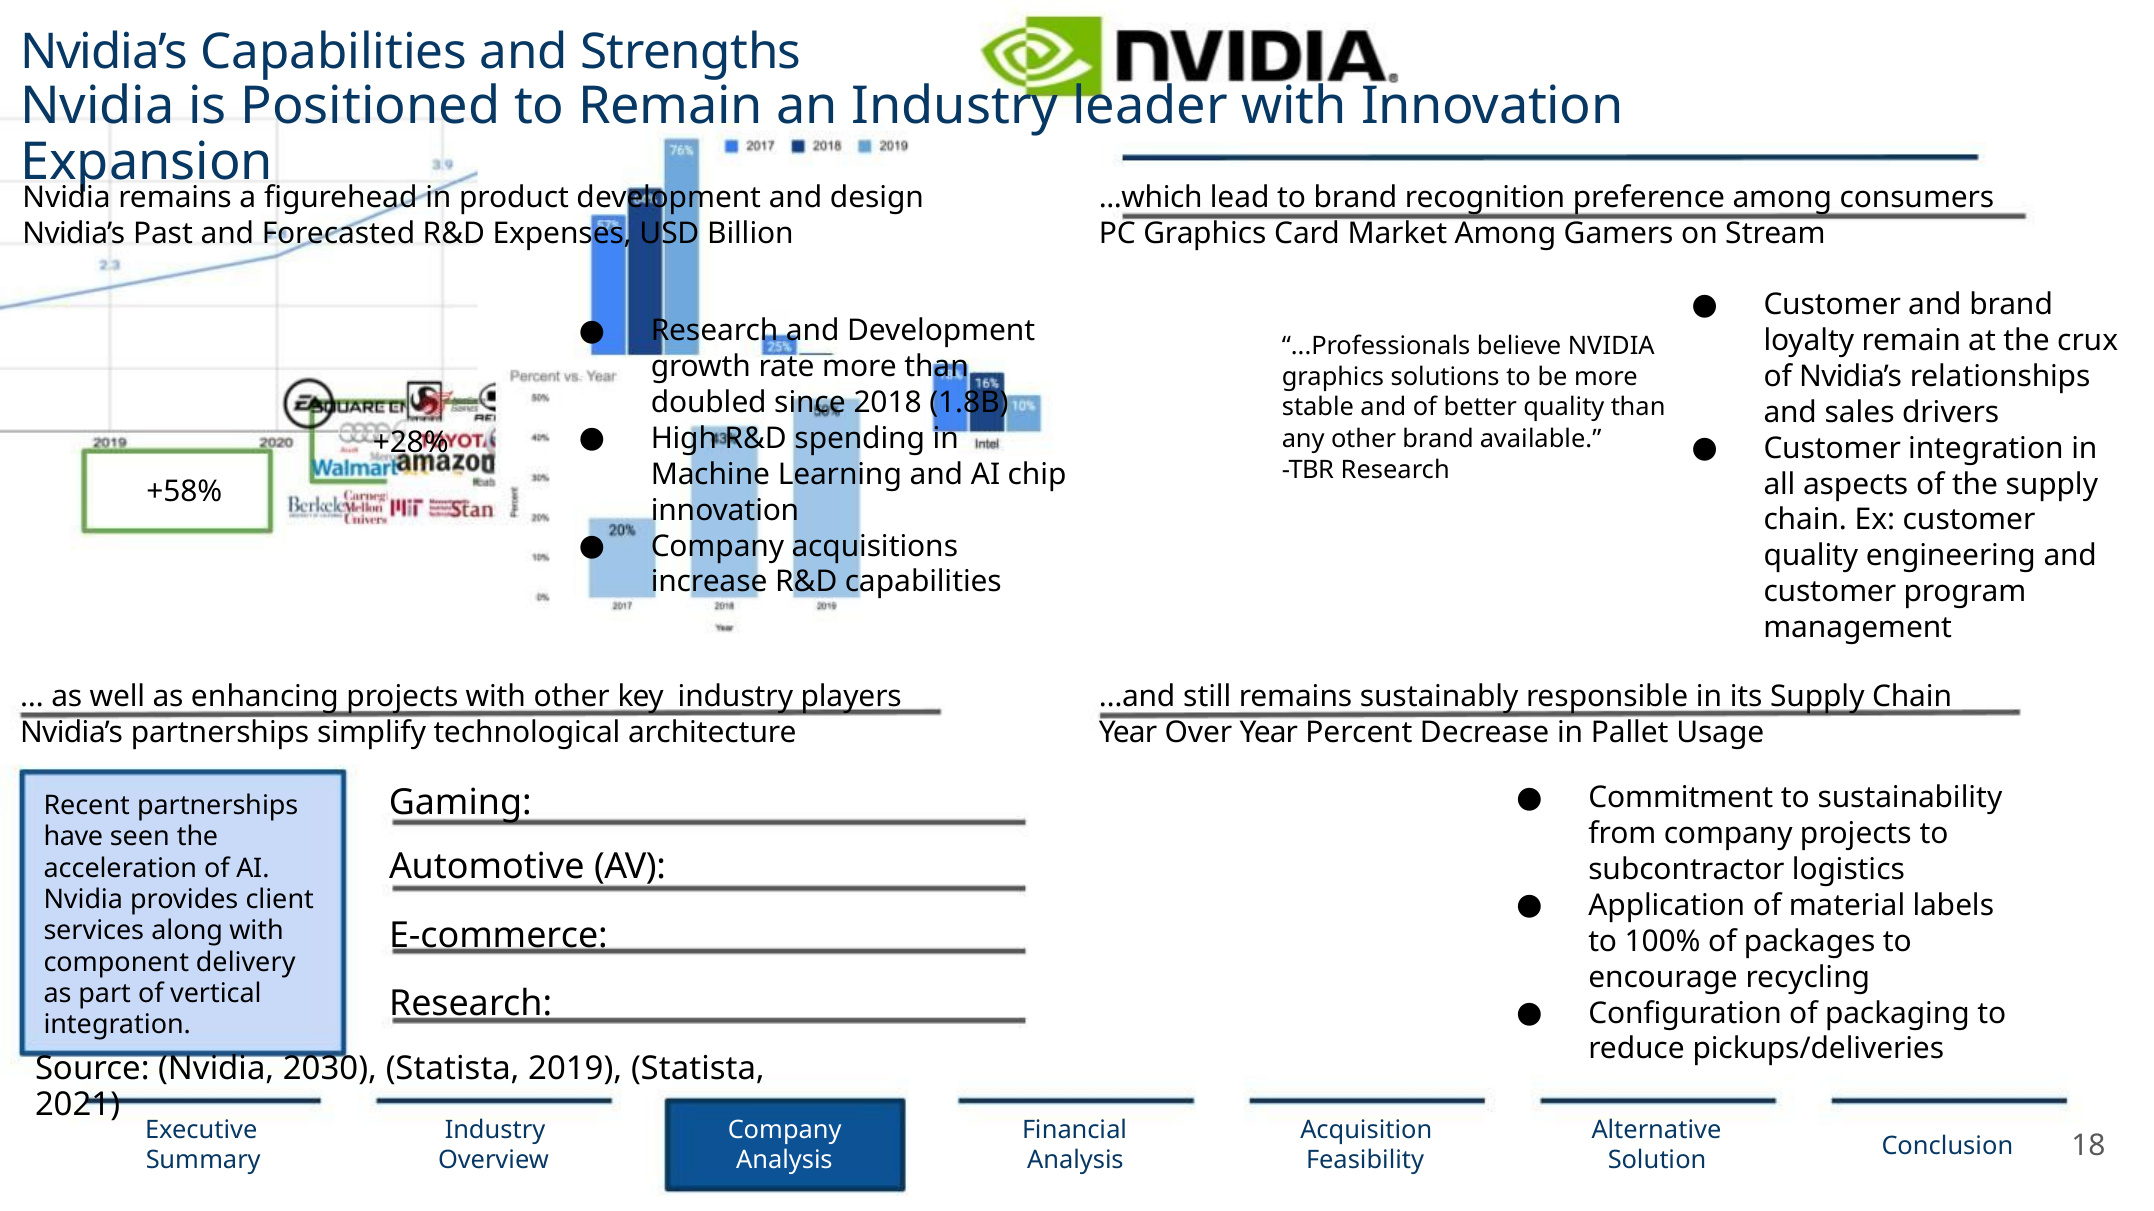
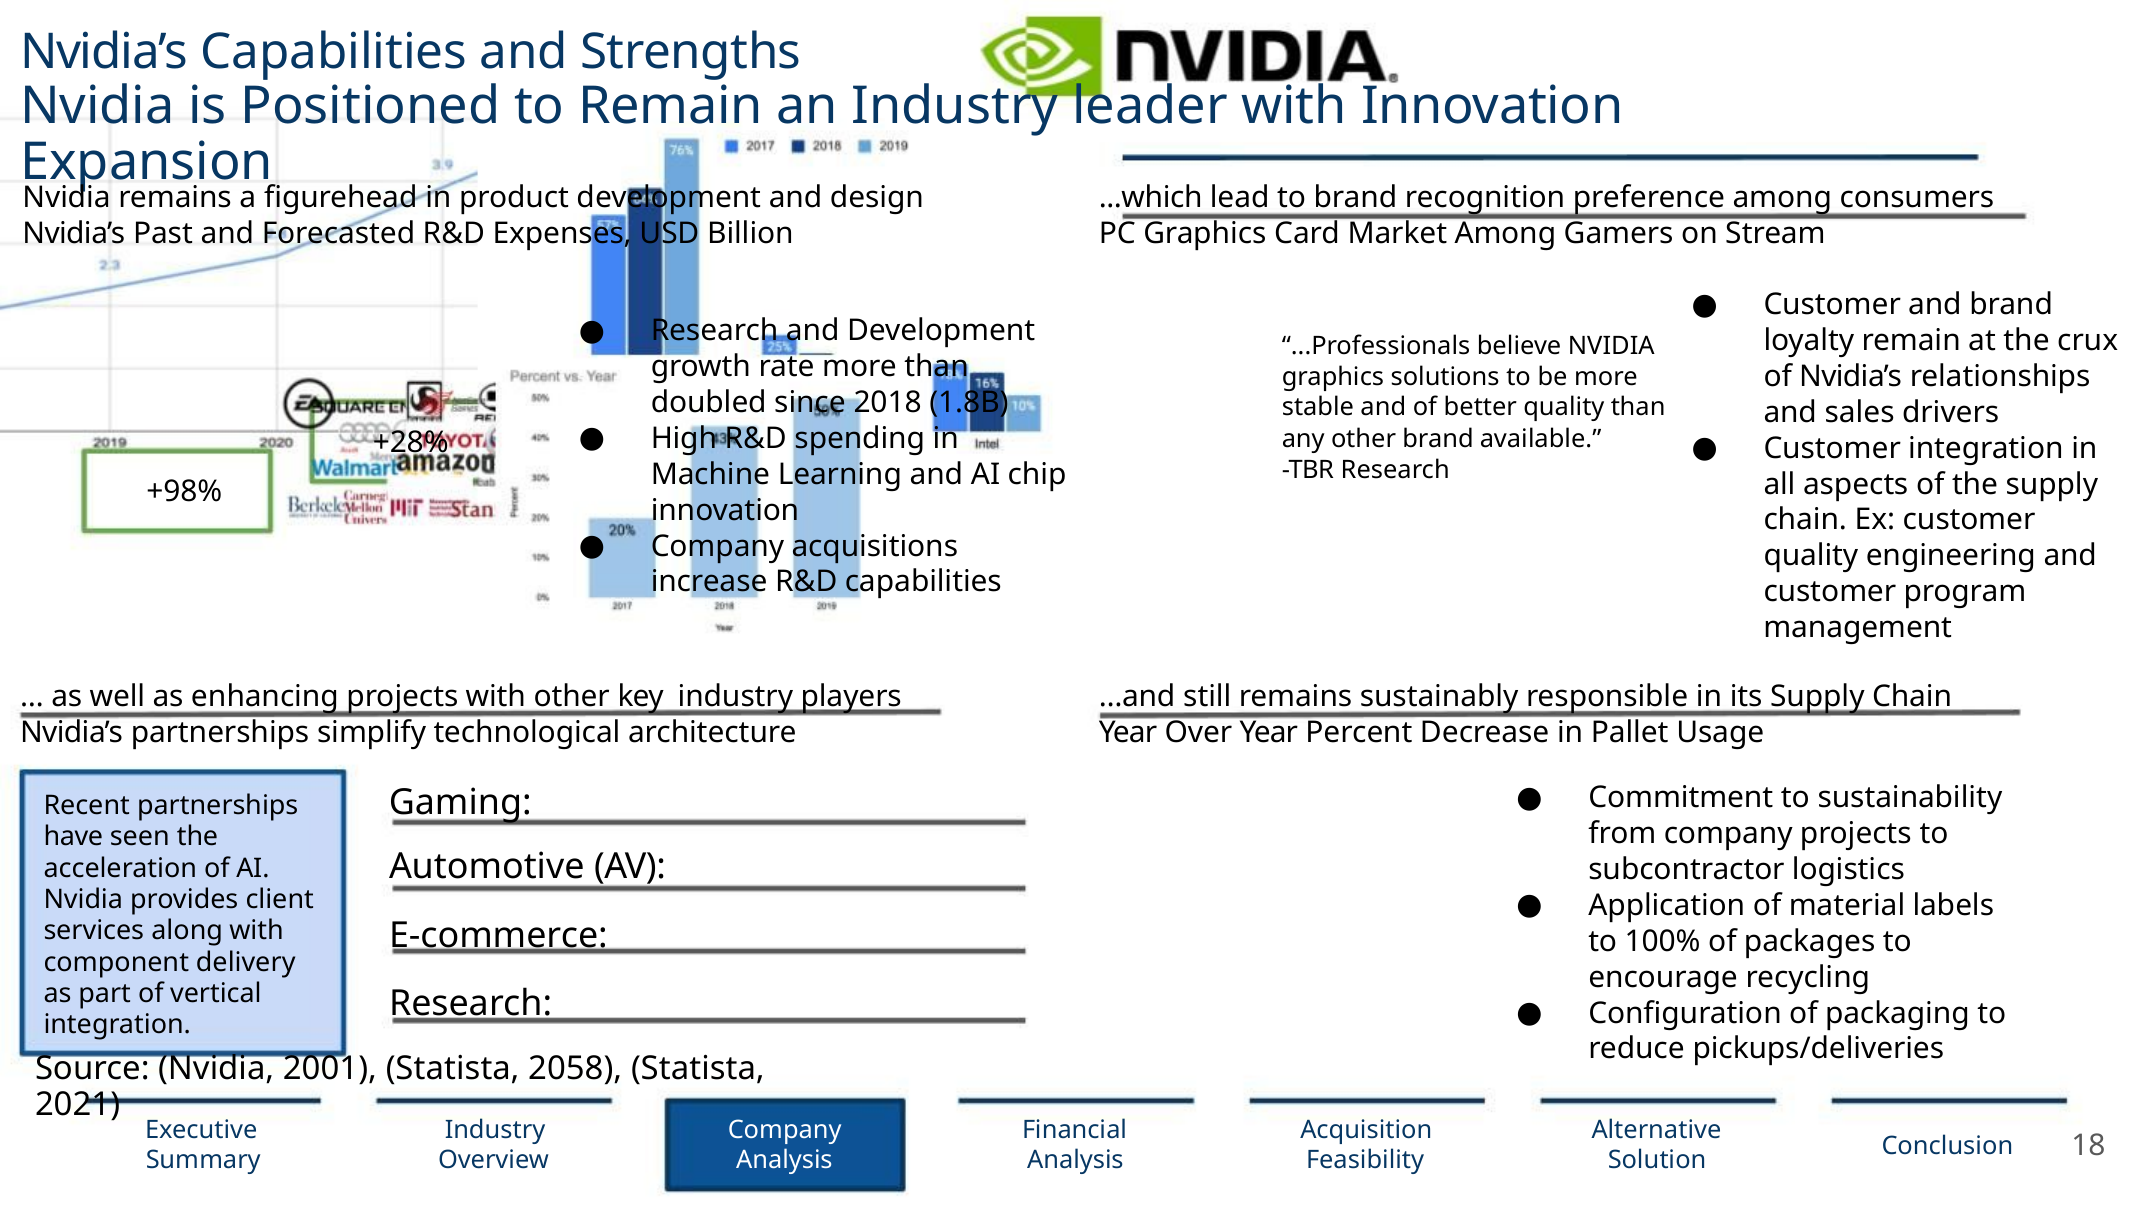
+58%: +58% -> +98% (184, 492)
2030: 2030 -> 2001 (330, 1069)
2019: 2019 -> 2058 (575, 1069)
